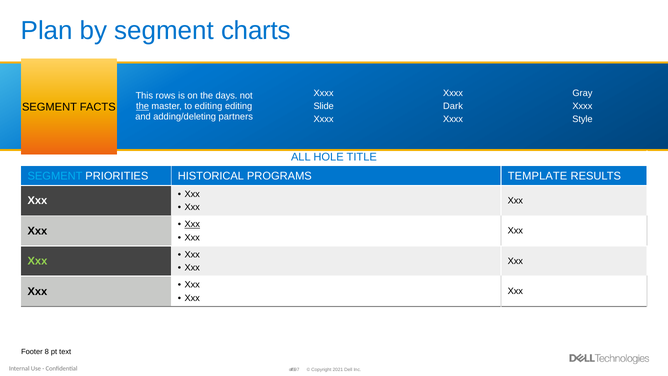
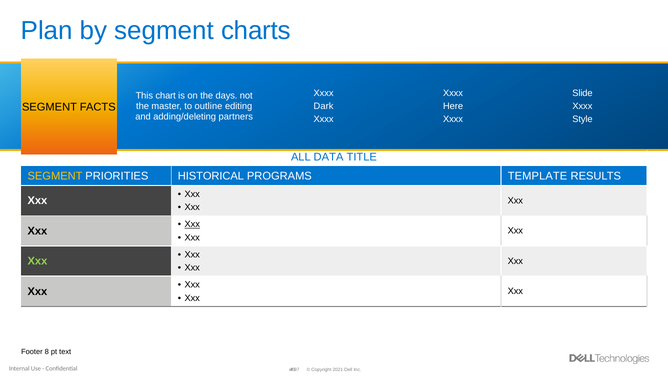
Gray: Gray -> Slide (582, 93)
rows: rows -> chart (166, 96)
the underline: present -> none (143, 106)
to editing: editing -> outline (209, 106)
Slide: Slide -> Dark (324, 106)
Dark: Dark -> Here (453, 106)
HOLE: HOLE -> DATA (329, 157)
SEGMENT colour: light blue -> yellow (55, 176)
